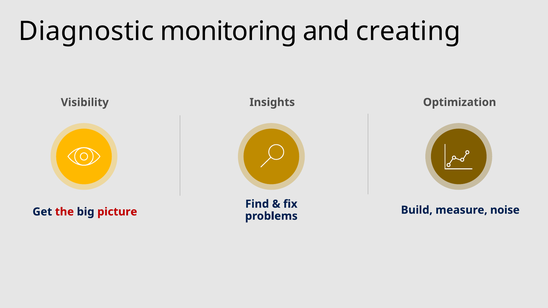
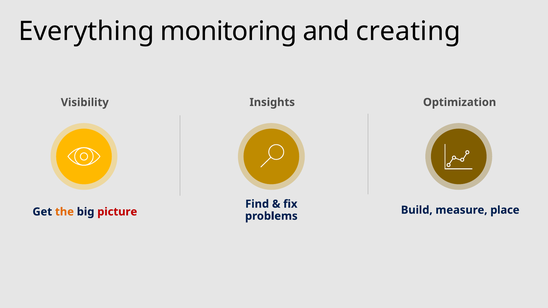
Diagnostic: Diagnostic -> Everything (86, 31)
noise: noise -> place (505, 210)
the colour: red -> orange (64, 212)
